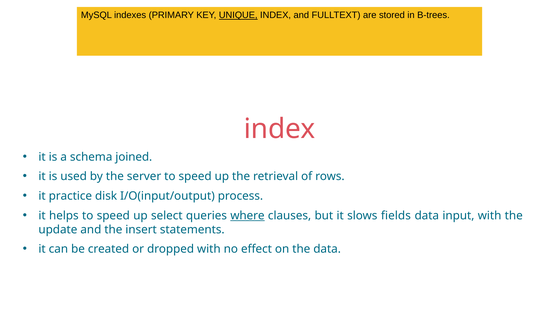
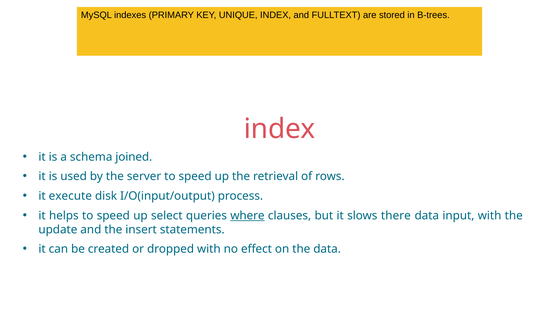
UNIQUE underline: present -> none (238, 15)
practice: practice -> execute (70, 196)
fields: fields -> there (396, 216)
